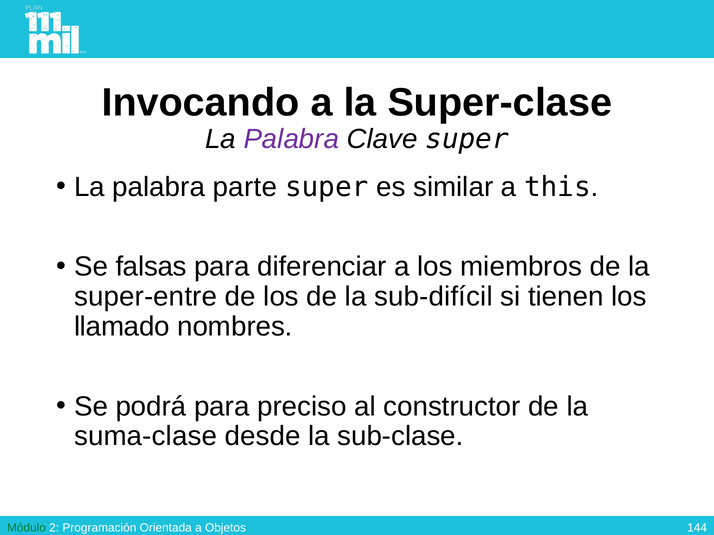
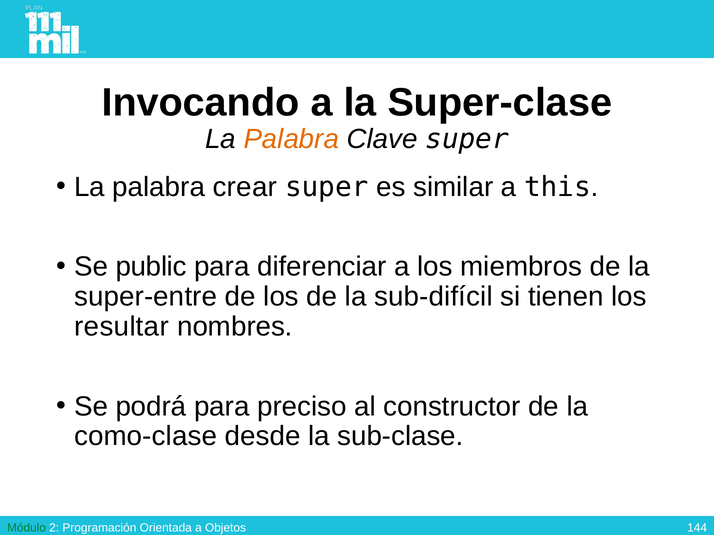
Palabra colour: purple -> orange (291, 139)
parte: parte -> crear (245, 187)
falsas: falsas -> public (151, 267)
llamado: llamado -> resultar (122, 327)
suma-clase: suma-clase -> como-clase (146, 437)
